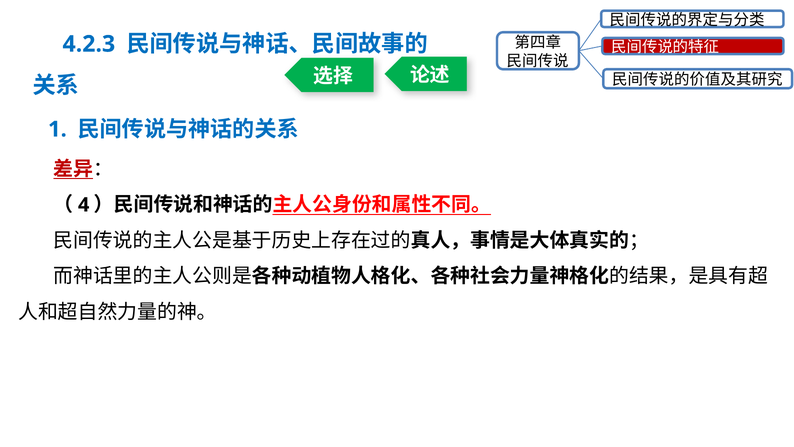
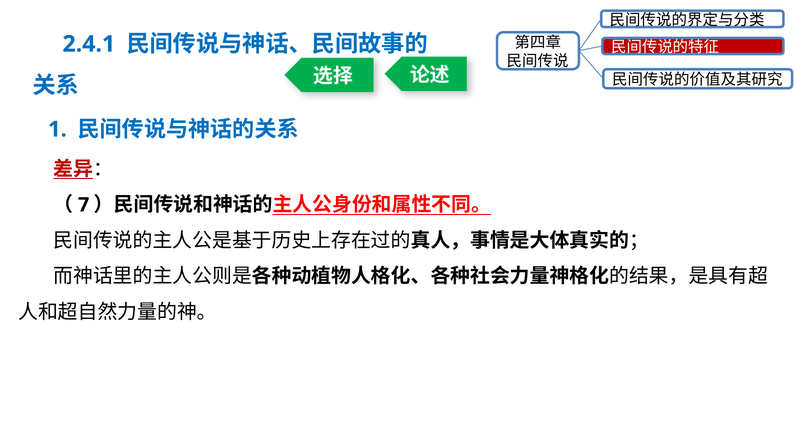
4.2.3: 4.2.3 -> 2.4.1 (89, 44)
4: 4 -> 7 (84, 205)
